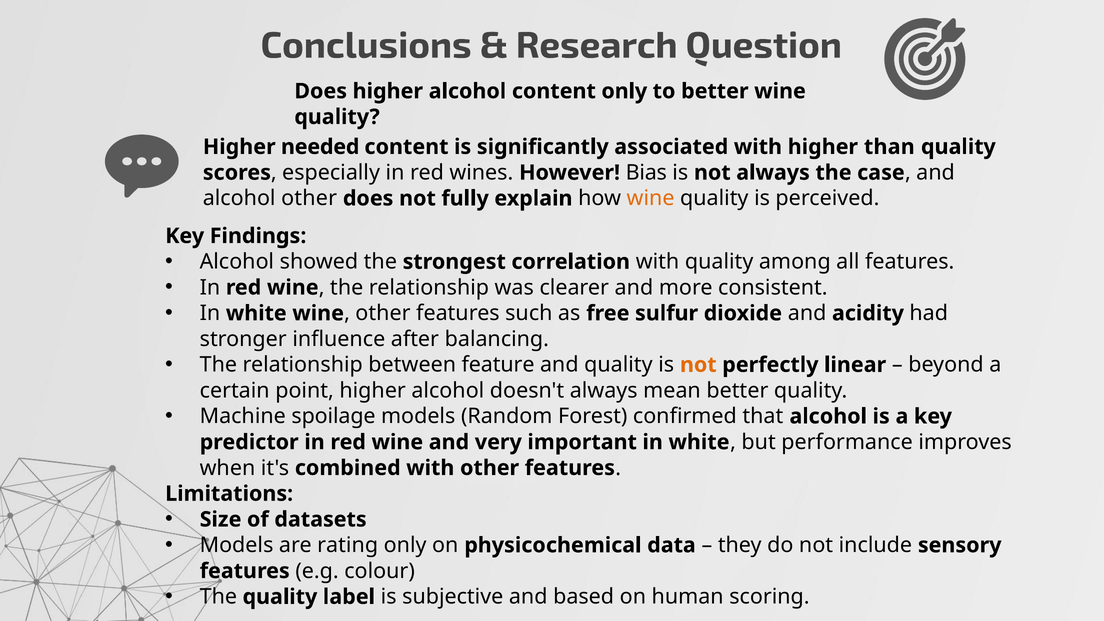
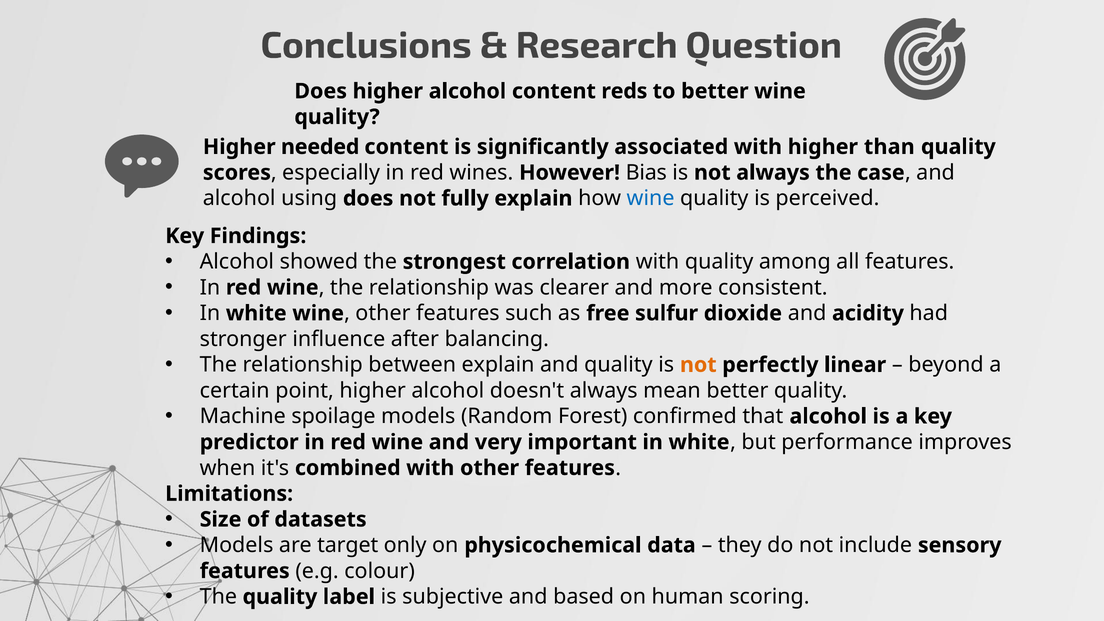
content only: only -> reds (624, 91)
alcohol other: other -> using (309, 198)
wine colour: orange -> blue (651, 198)
between feature: feature -> explain (498, 365)
rating: rating -> target (348, 545)
